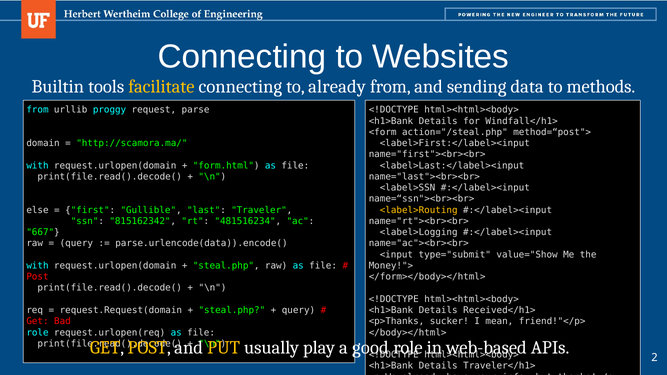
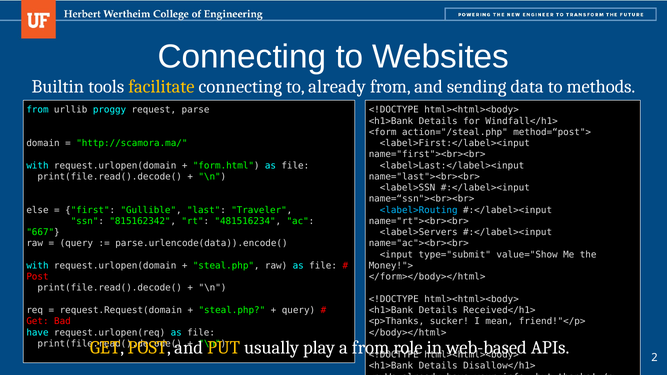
<label>Routing colour: yellow -> light blue (419, 210)
<label>Logging: <label>Logging -> <label>Servers (419, 232)
role: role -> have (38, 333)
a good: good -> from (371, 348)
Traveler</h1>: Traveler</h1> -> Disallow</h1> (499, 366)
